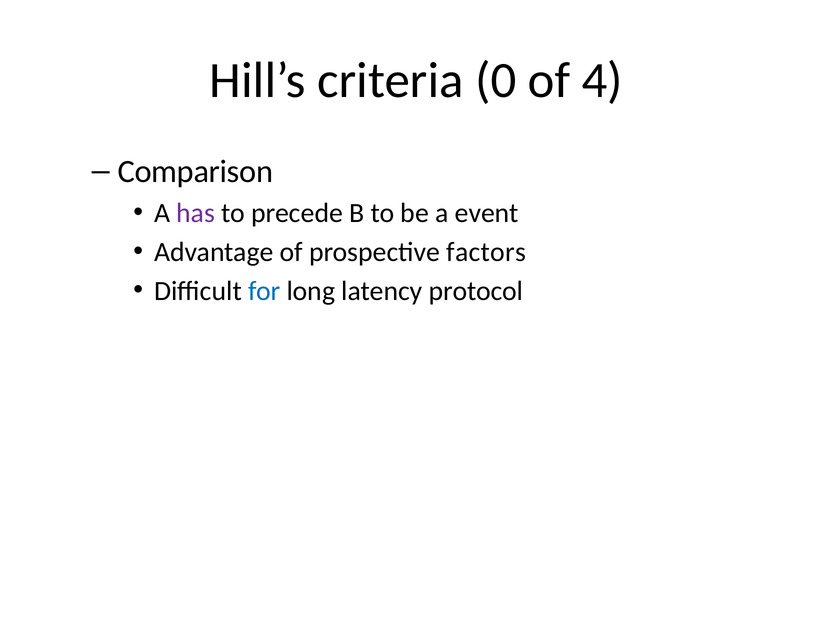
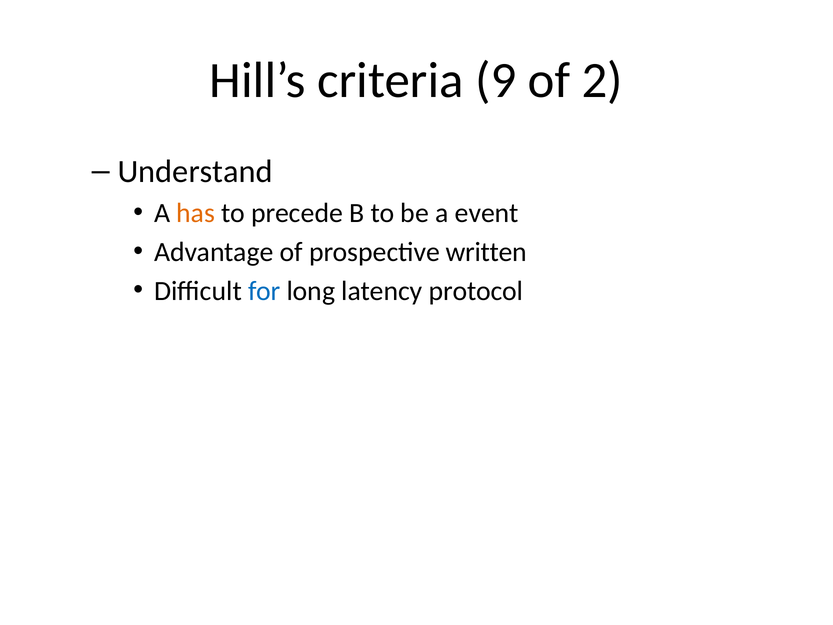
0: 0 -> 9 (496, 81)
4: 4 -> 2 (602, 81)
Comparison: Comparison -> Understand (195, 172)
has colour: purple -> orange (196, 213)
factors: factors -> written (486, 252)
